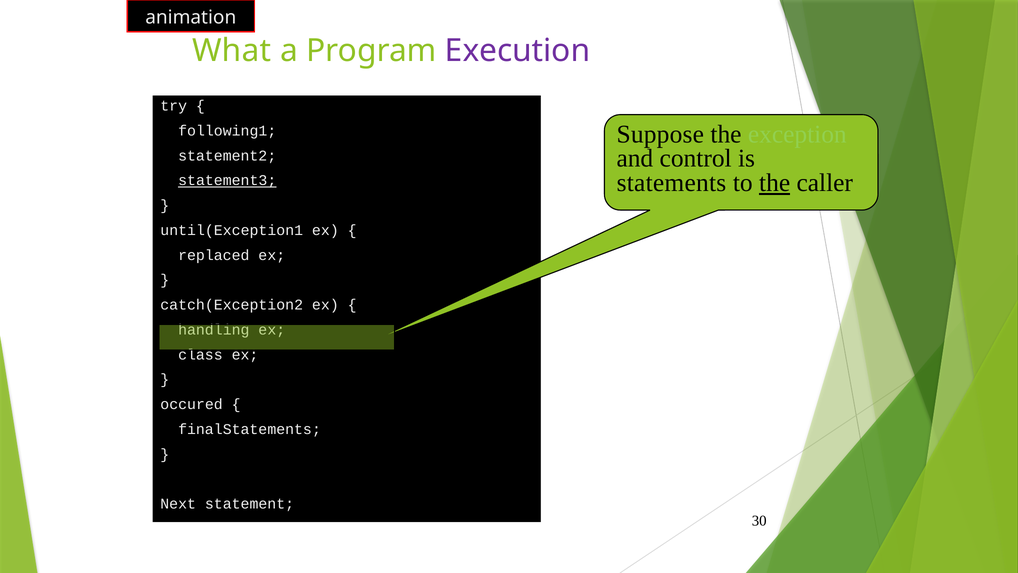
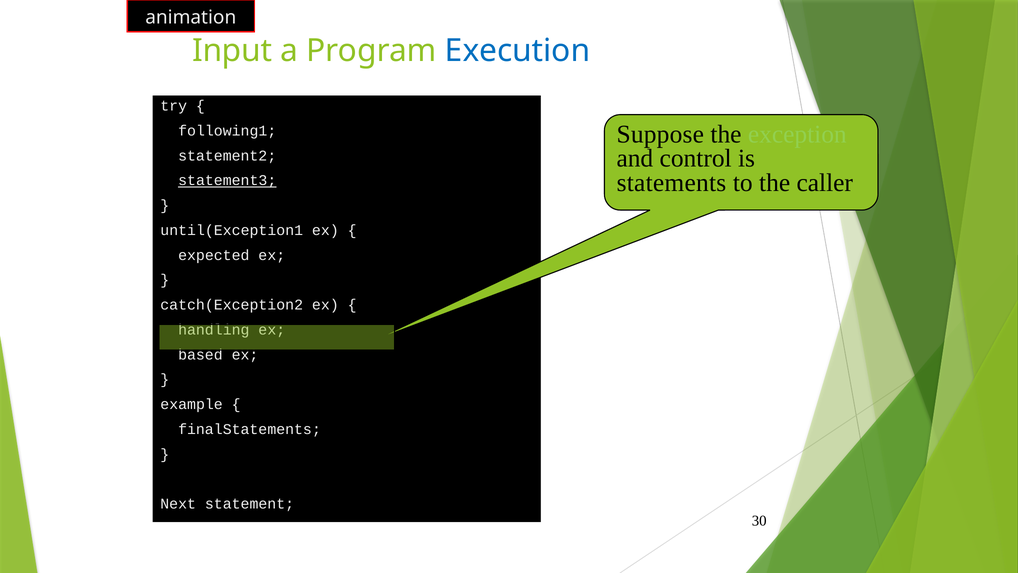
What: What -> Input (232, 51)
Execution colour: purple -> blue (518, 51)
the underline: present -> none (775, 183)
replaced: replaced -> expected (214, 255)
class: class -> based (200, 354)
occured: occured -> example (192, 404)
